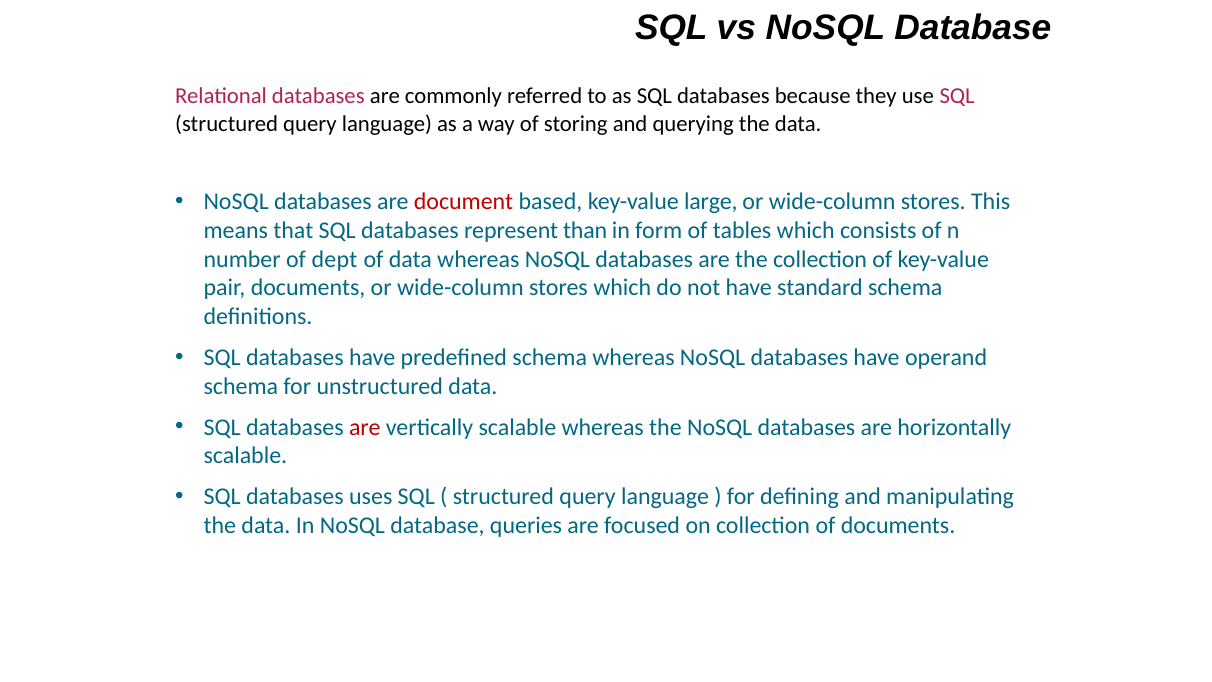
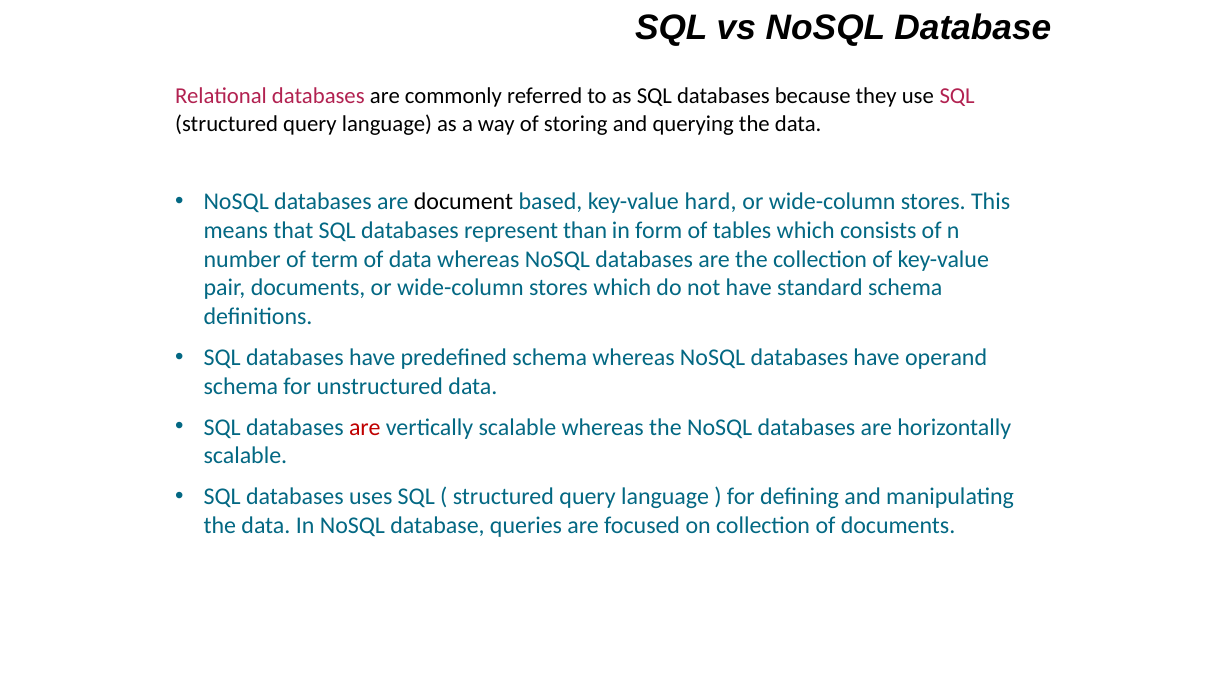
document colour: red -> black (464, 202)
large: large -> hard (711, 202)
dept: dept -> term (335, 259)
